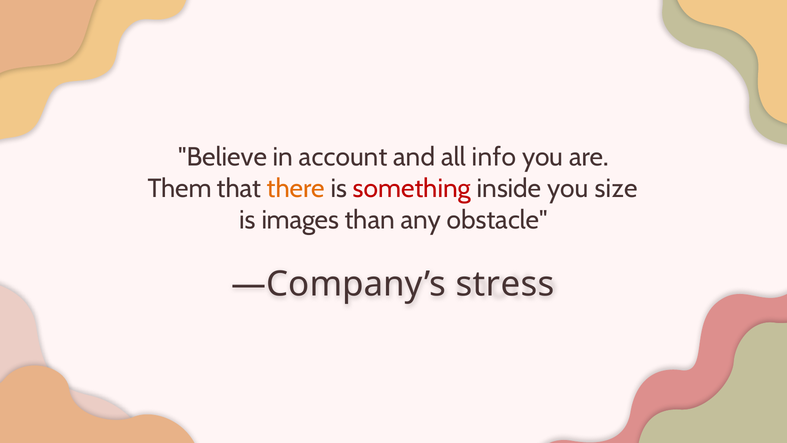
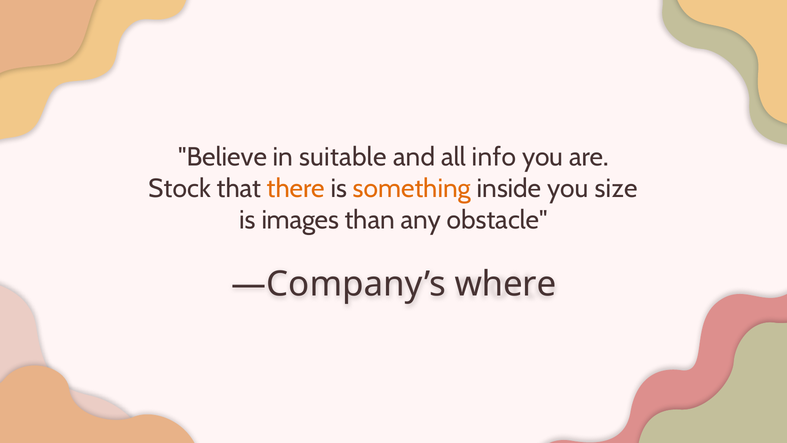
account: account -> suitable (343, 157)
Them: Them -> Stock (179, 189)
something colour: red -> orange (412, 189)
stress: stress -> where (505, 284)
